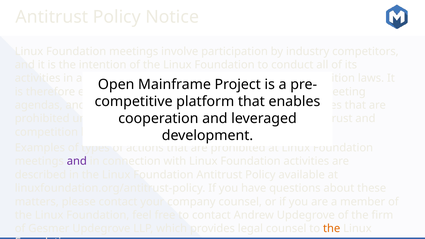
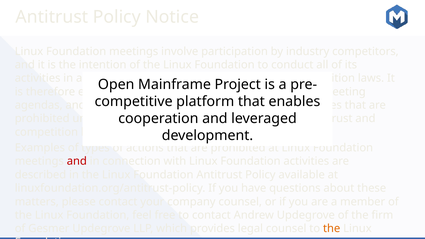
and colour: purple -> red (77, 161)
